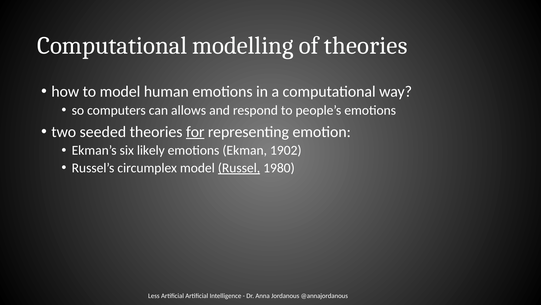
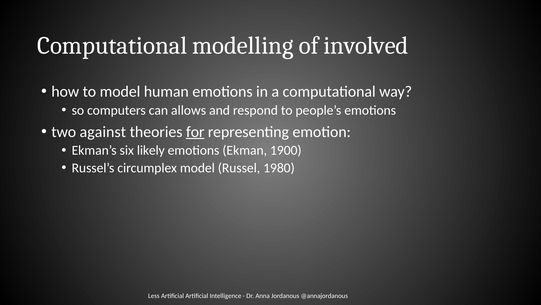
of theories: theories -> involved (366, 45)
seeded: seeded -> against (103, 131)
1902: 1902 -> 1900 (286, 150)
Russel underline: present -> none (239, 168)
